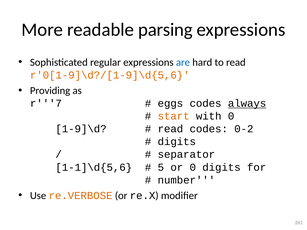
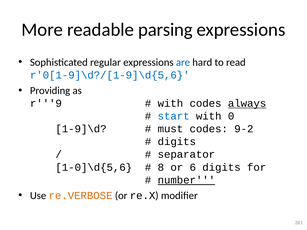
r'0[1-9]\d?/[1-9]\d{5,6 colour: orange -> blue (110, 75)
r'''7: r'''7 -> r'''9 (46, 103)
eggs: eggs -> with (170, 103)
start colour: orange -> blue (174, 116)
read: read -> must (170, 129)
0-2: 0-2 -> 9-2 (244, 129)
1-1]\d{5,6: 1-1]\d{5,6 -> 1-0]\d{5,6 (94, 167)
5: 5 -> 8 (161, 167)
or 0: 0 -> 6 (193, 167)
number underline: none -> present (186, 180)
